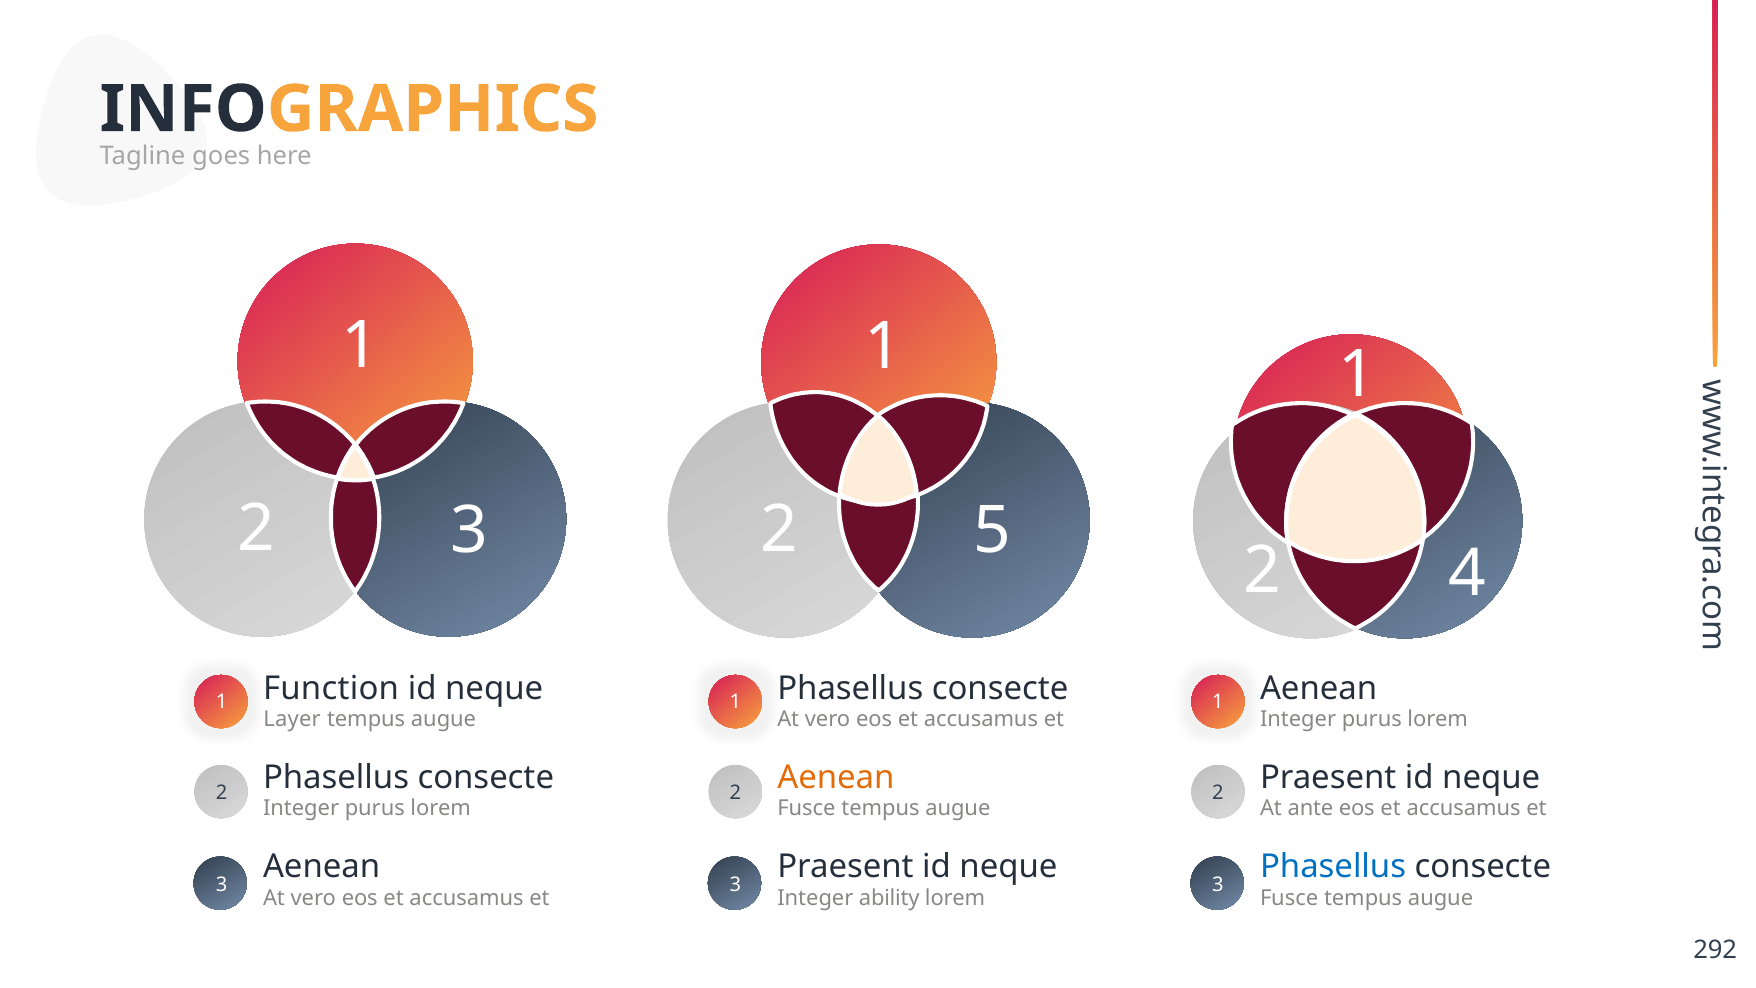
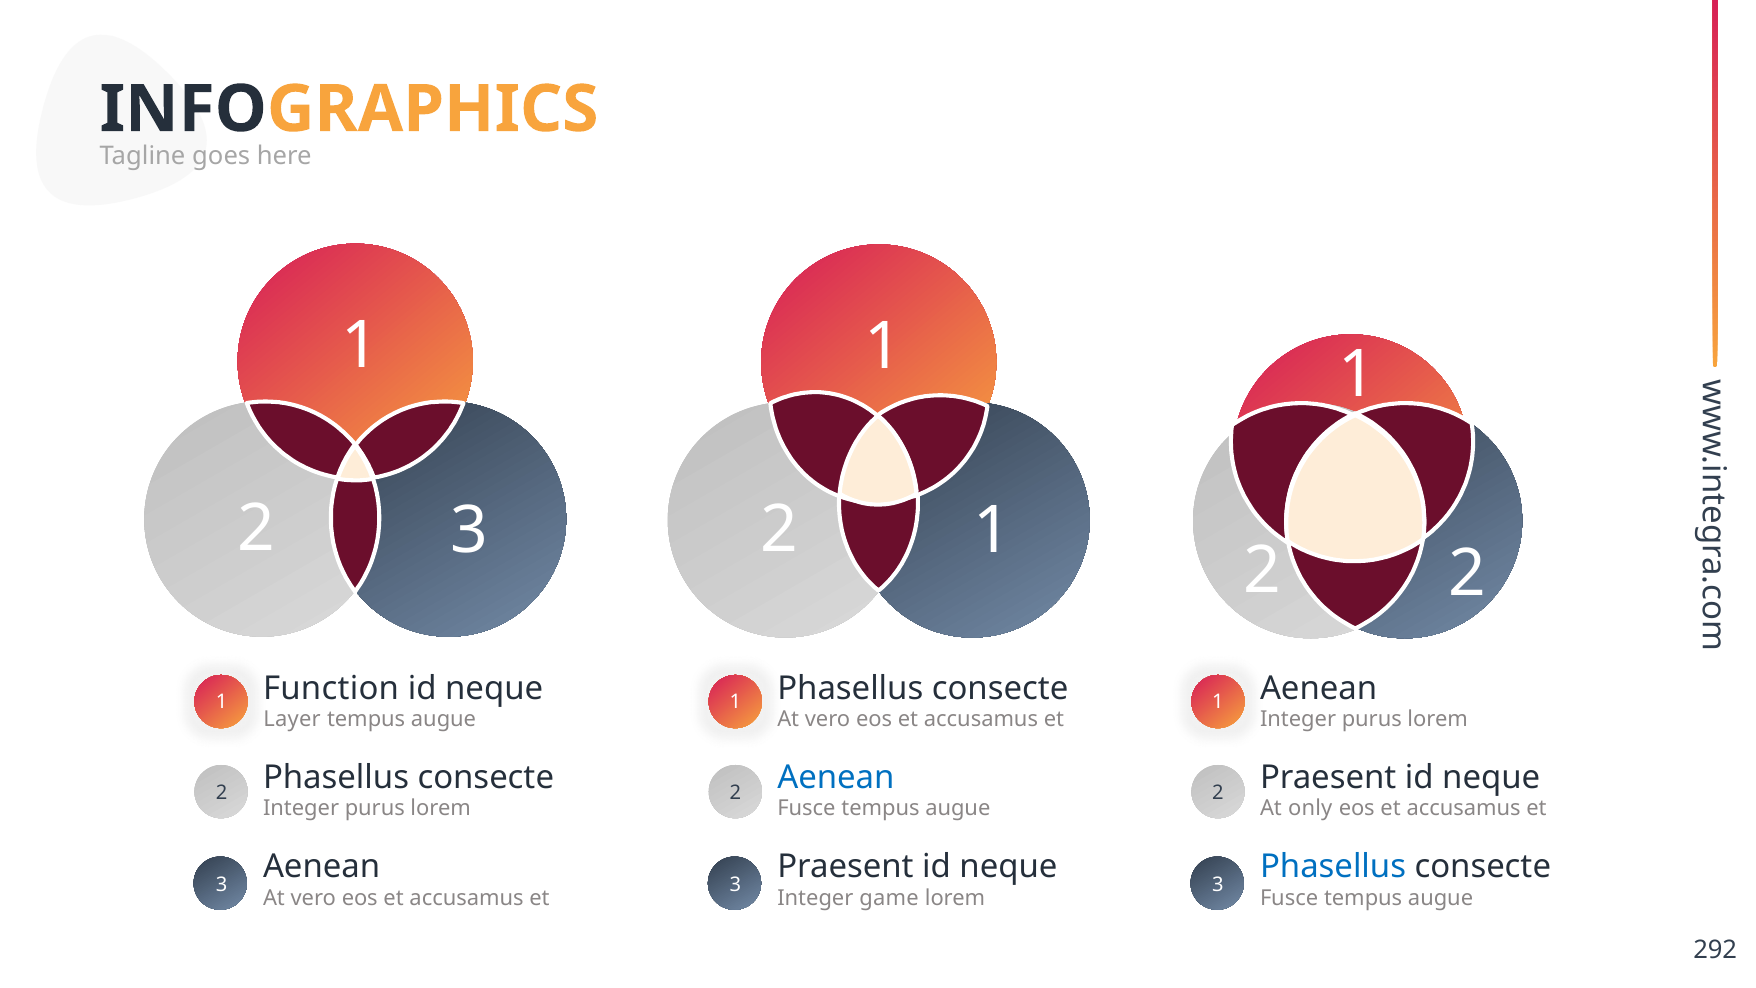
2 5: 5 -> 1 (992, 531)
2 4: 4 -> 2 (1468, 574)
Aenean colour: orange -> blue (836, 777)
ante: ante -> only (1310, 808)
ability: ability -> game (889, 898)
